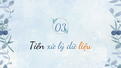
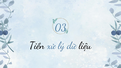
liệu colour: orange -> black (85, 45)
